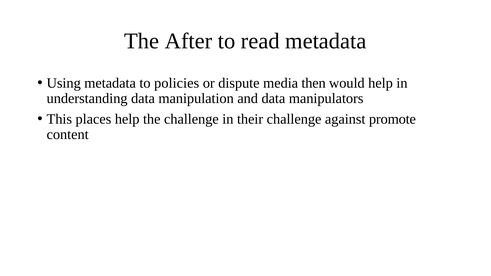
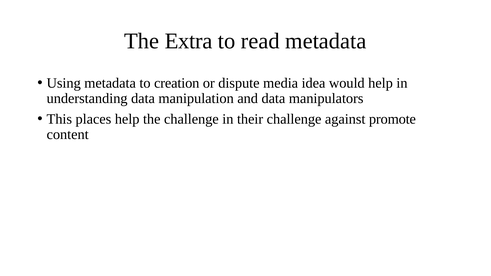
After: After -> Extra (189, 41)
policies: policies -> creation (177, 83)
then: then -> idea (314, 83)
